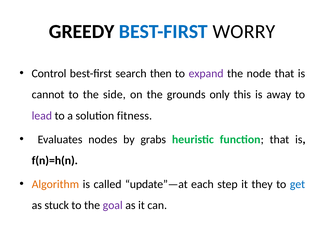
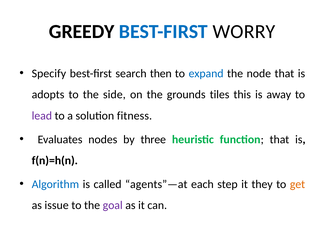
Control: Control -> Specify (49, 73)
expand colour: purple -> blue (206, 73)
cannot: cannot -> adopts (48, 95)
only: only -> tiles (220, 95)
grabs: grabs -> three (153, 139)
Algorithm colour: orange -> blue (55, 184)
update”—at: update”—at -> agents”—at (156, 184)
get colour: blue -> orange (297, 184)
stuck: stuck -> issue (57, 205)
